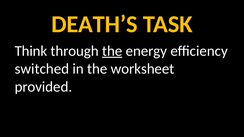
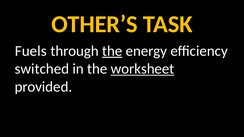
DEATH’S: DEATH’S -> OTHER’S (94, 24)
Think: Think -> Fuels (31, 51)
worksheet underline: none -> present (143, 69)
